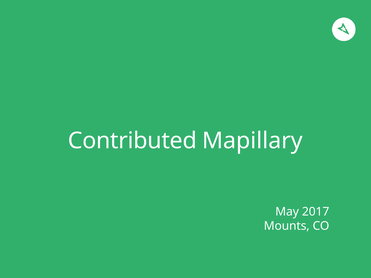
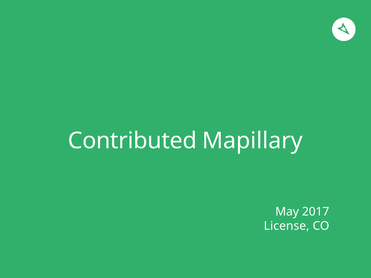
Mounts: Mounts -> License (287, 226)
